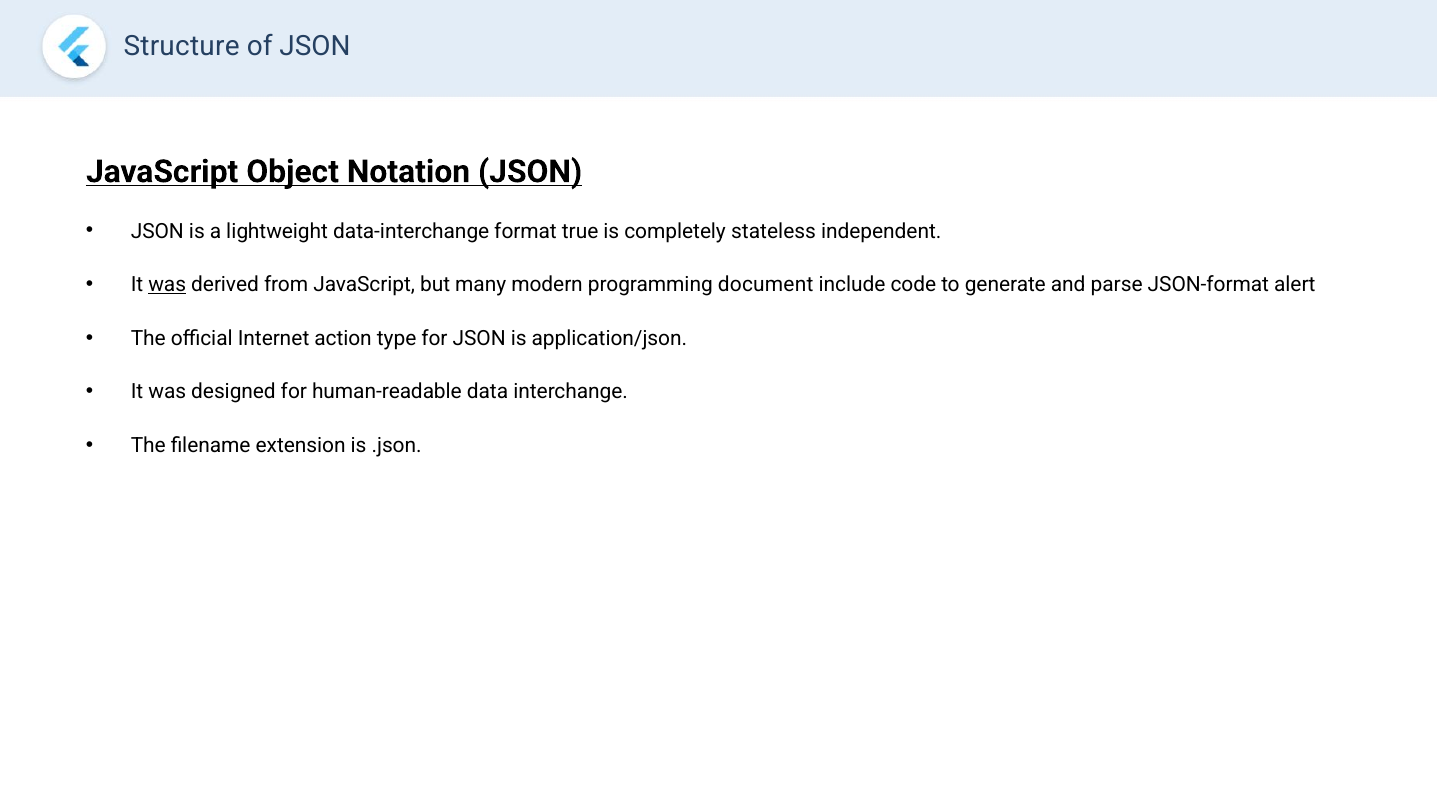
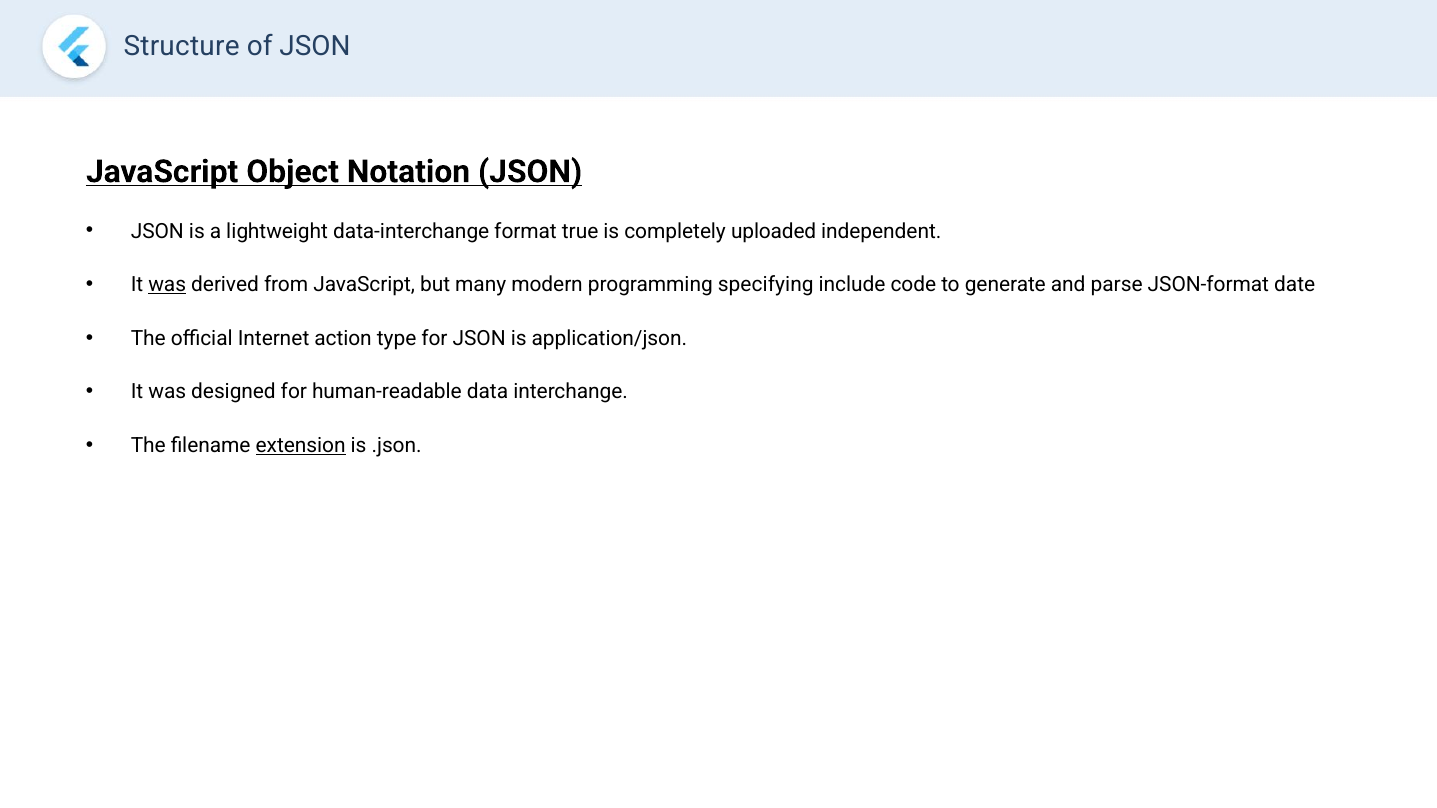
stateless: stateless -> uploaded (774, 231)
document: document -> specifying (766, 285)
alert: alert -> date (1295, 285)
extension underline: none -> present (301, 446)
